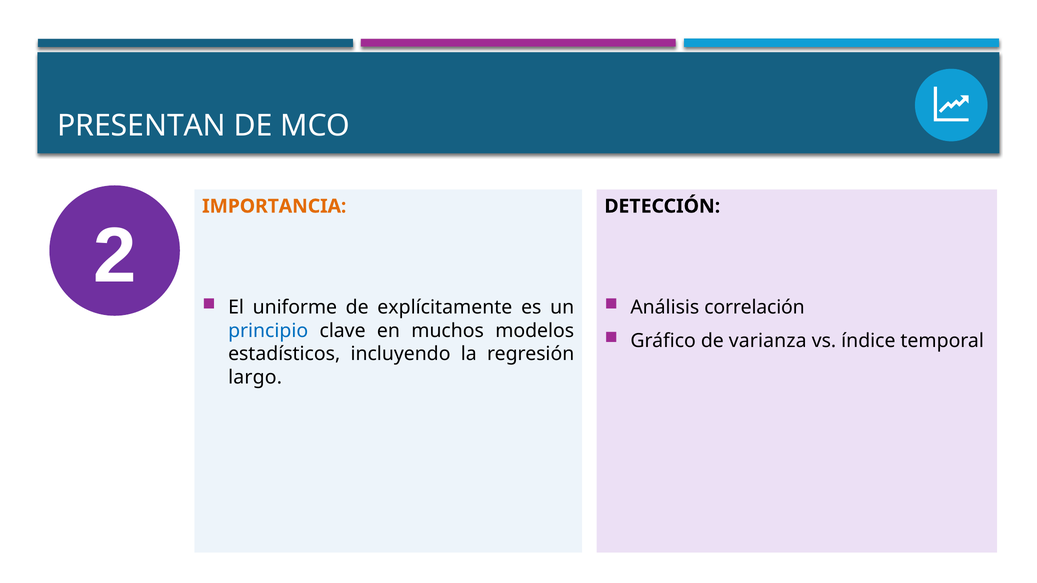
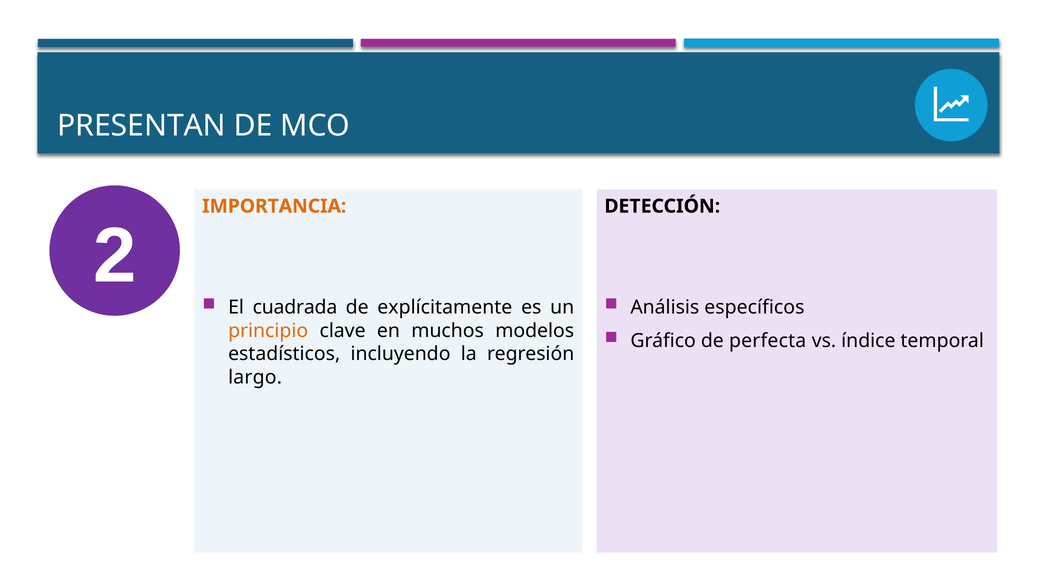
uniforme: uniforme -> cuadrada (295, 307)
correlación: correlación -> específicos (754, 307)
principio colour: blue -> orange (268, 331)
varianza: varianza -> perfecta (768, 341)
